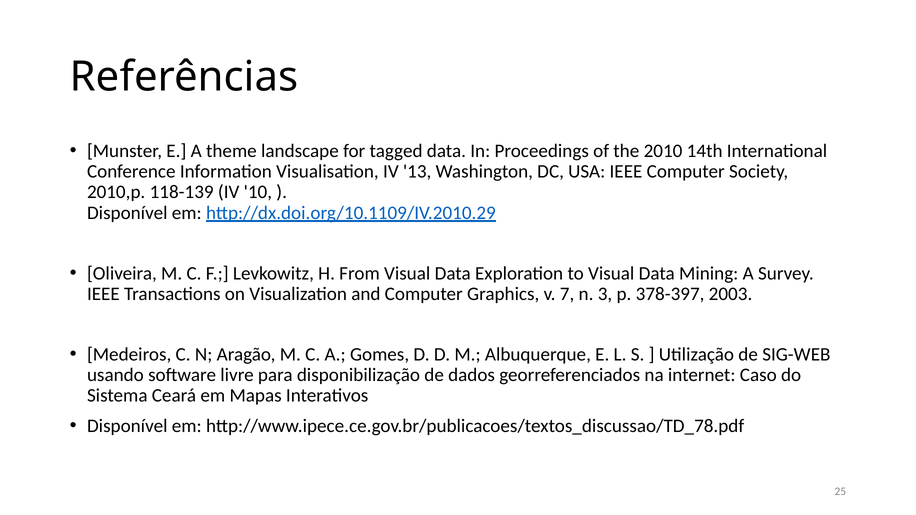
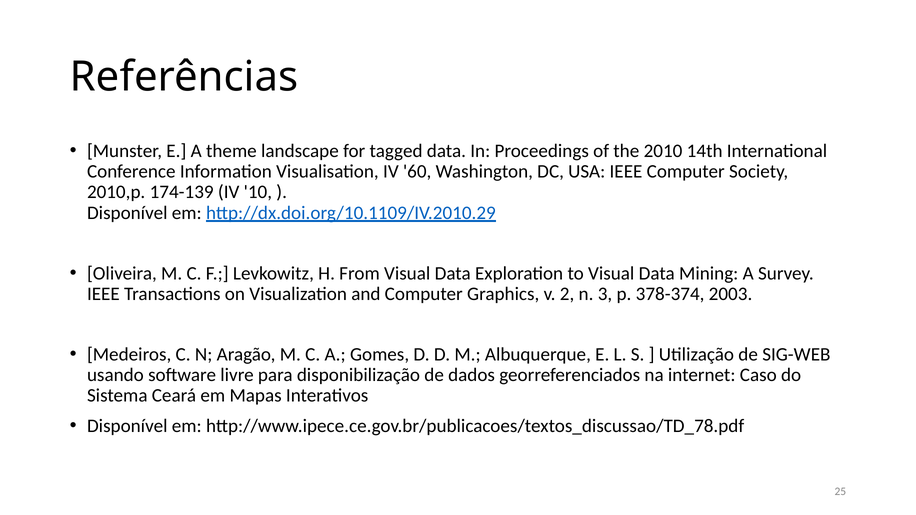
13: 13 -> 60 (417, 171)
118-139: 118-139 -> 174-139 (182, 192)
7: 7 -> 2 (567, 294)
378-397: 378-397 -> 378-374 (670, 294)
